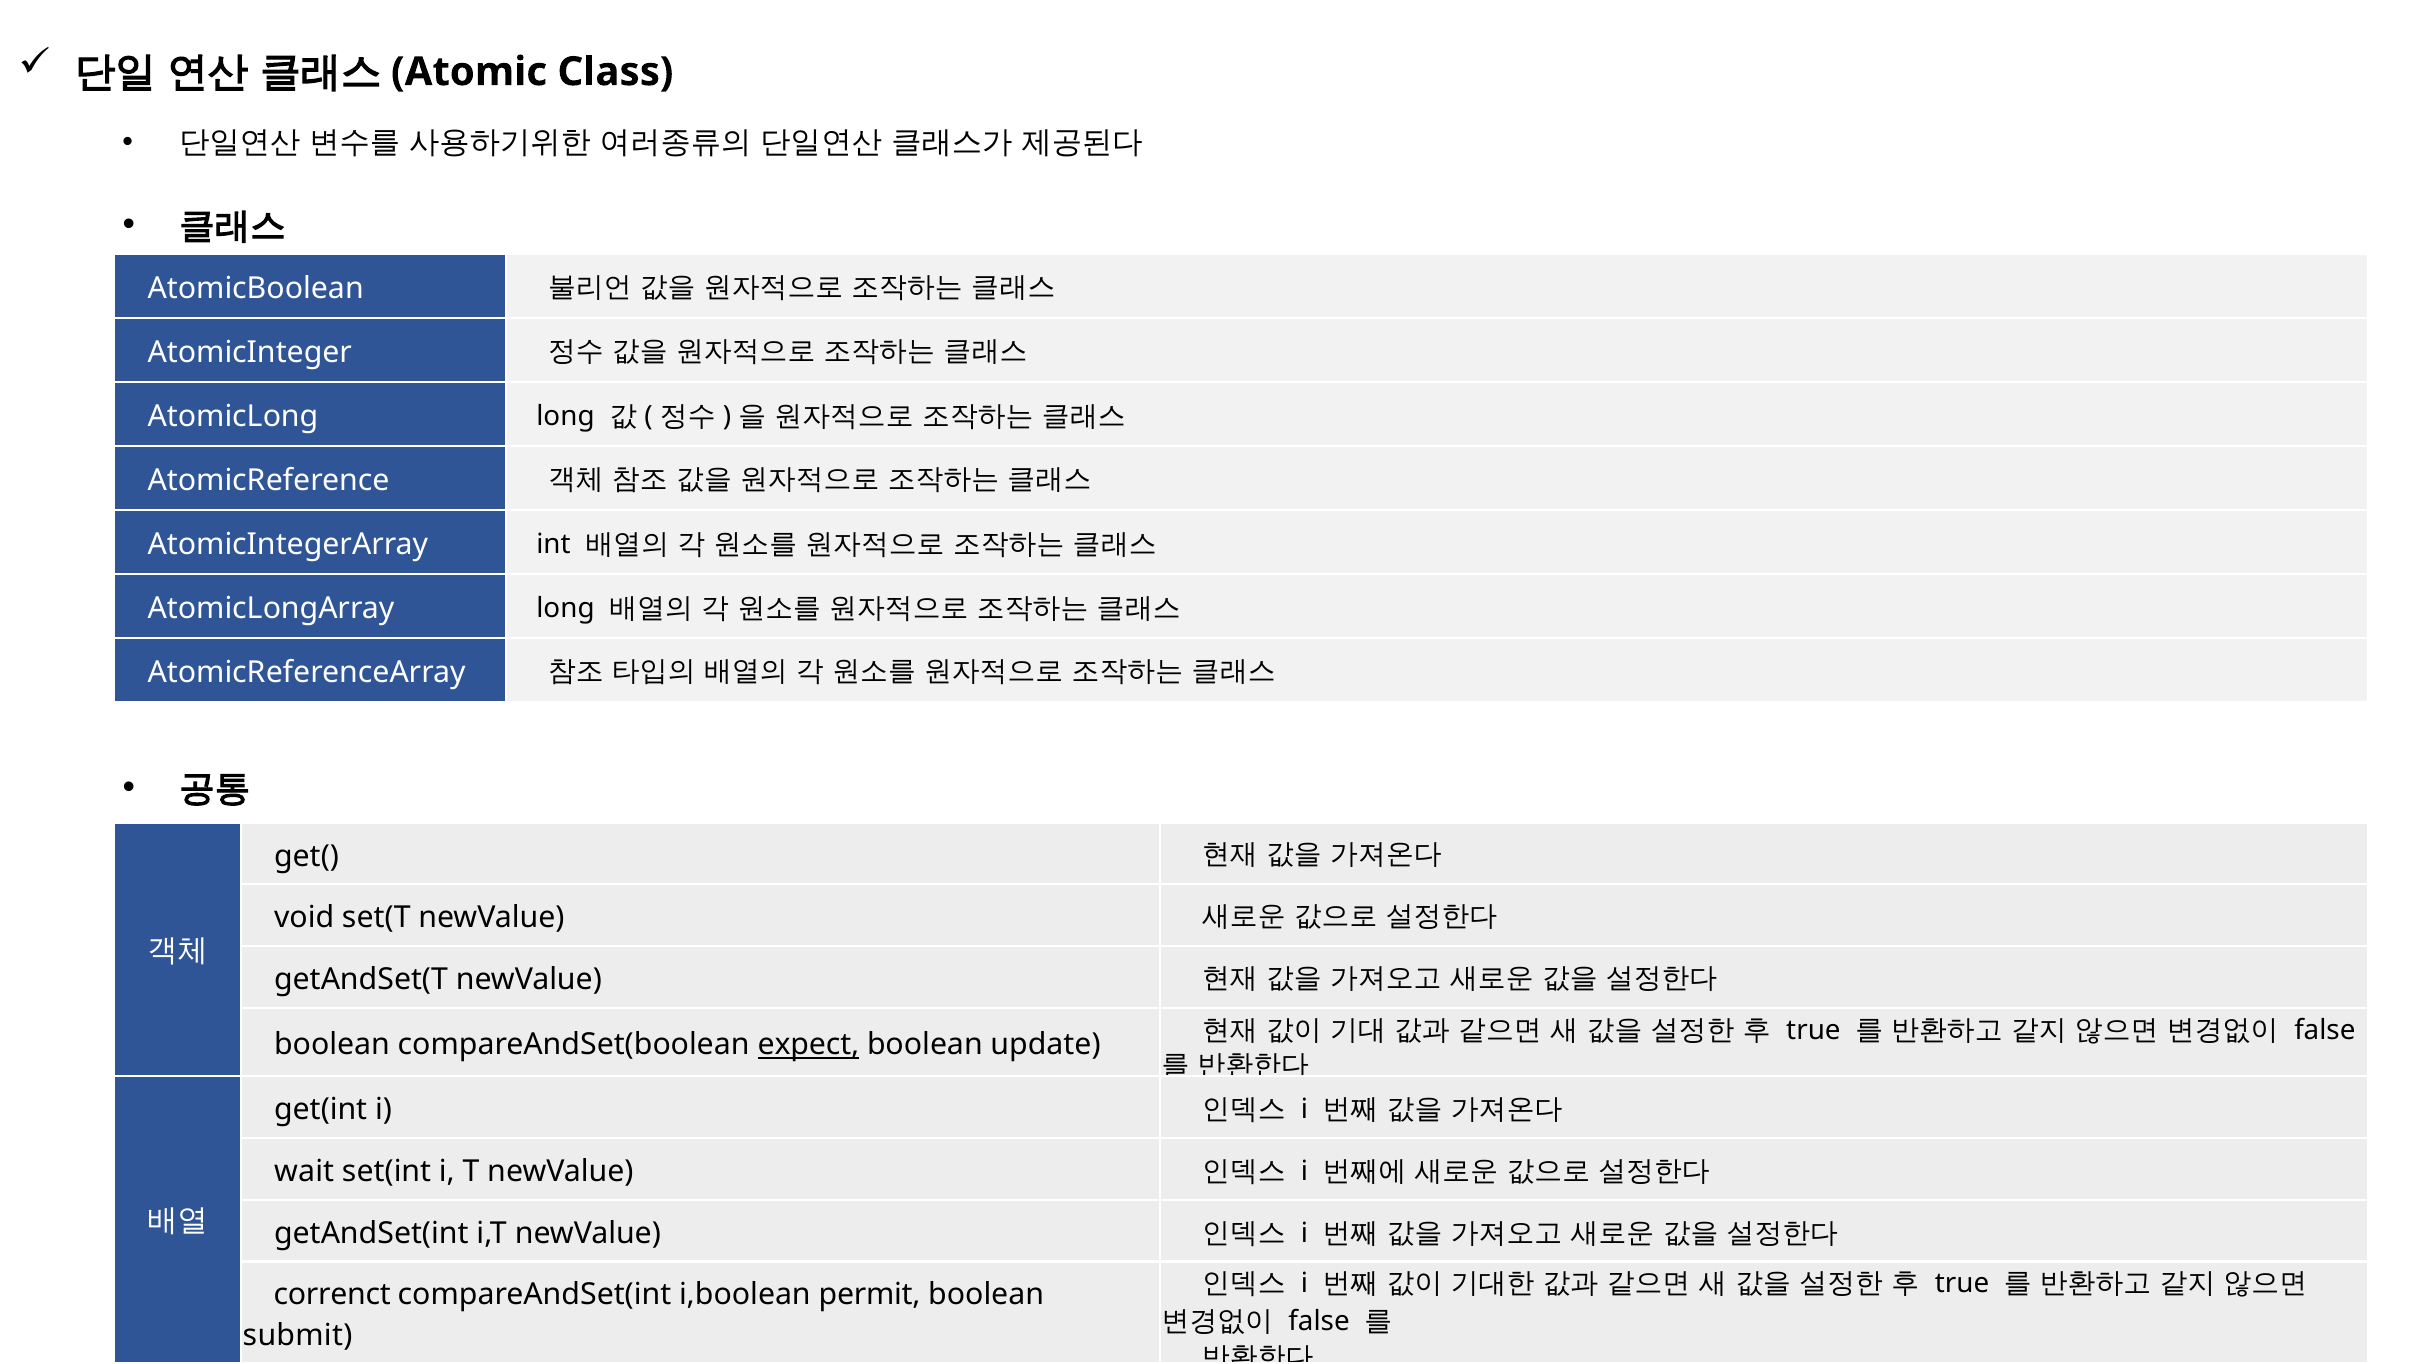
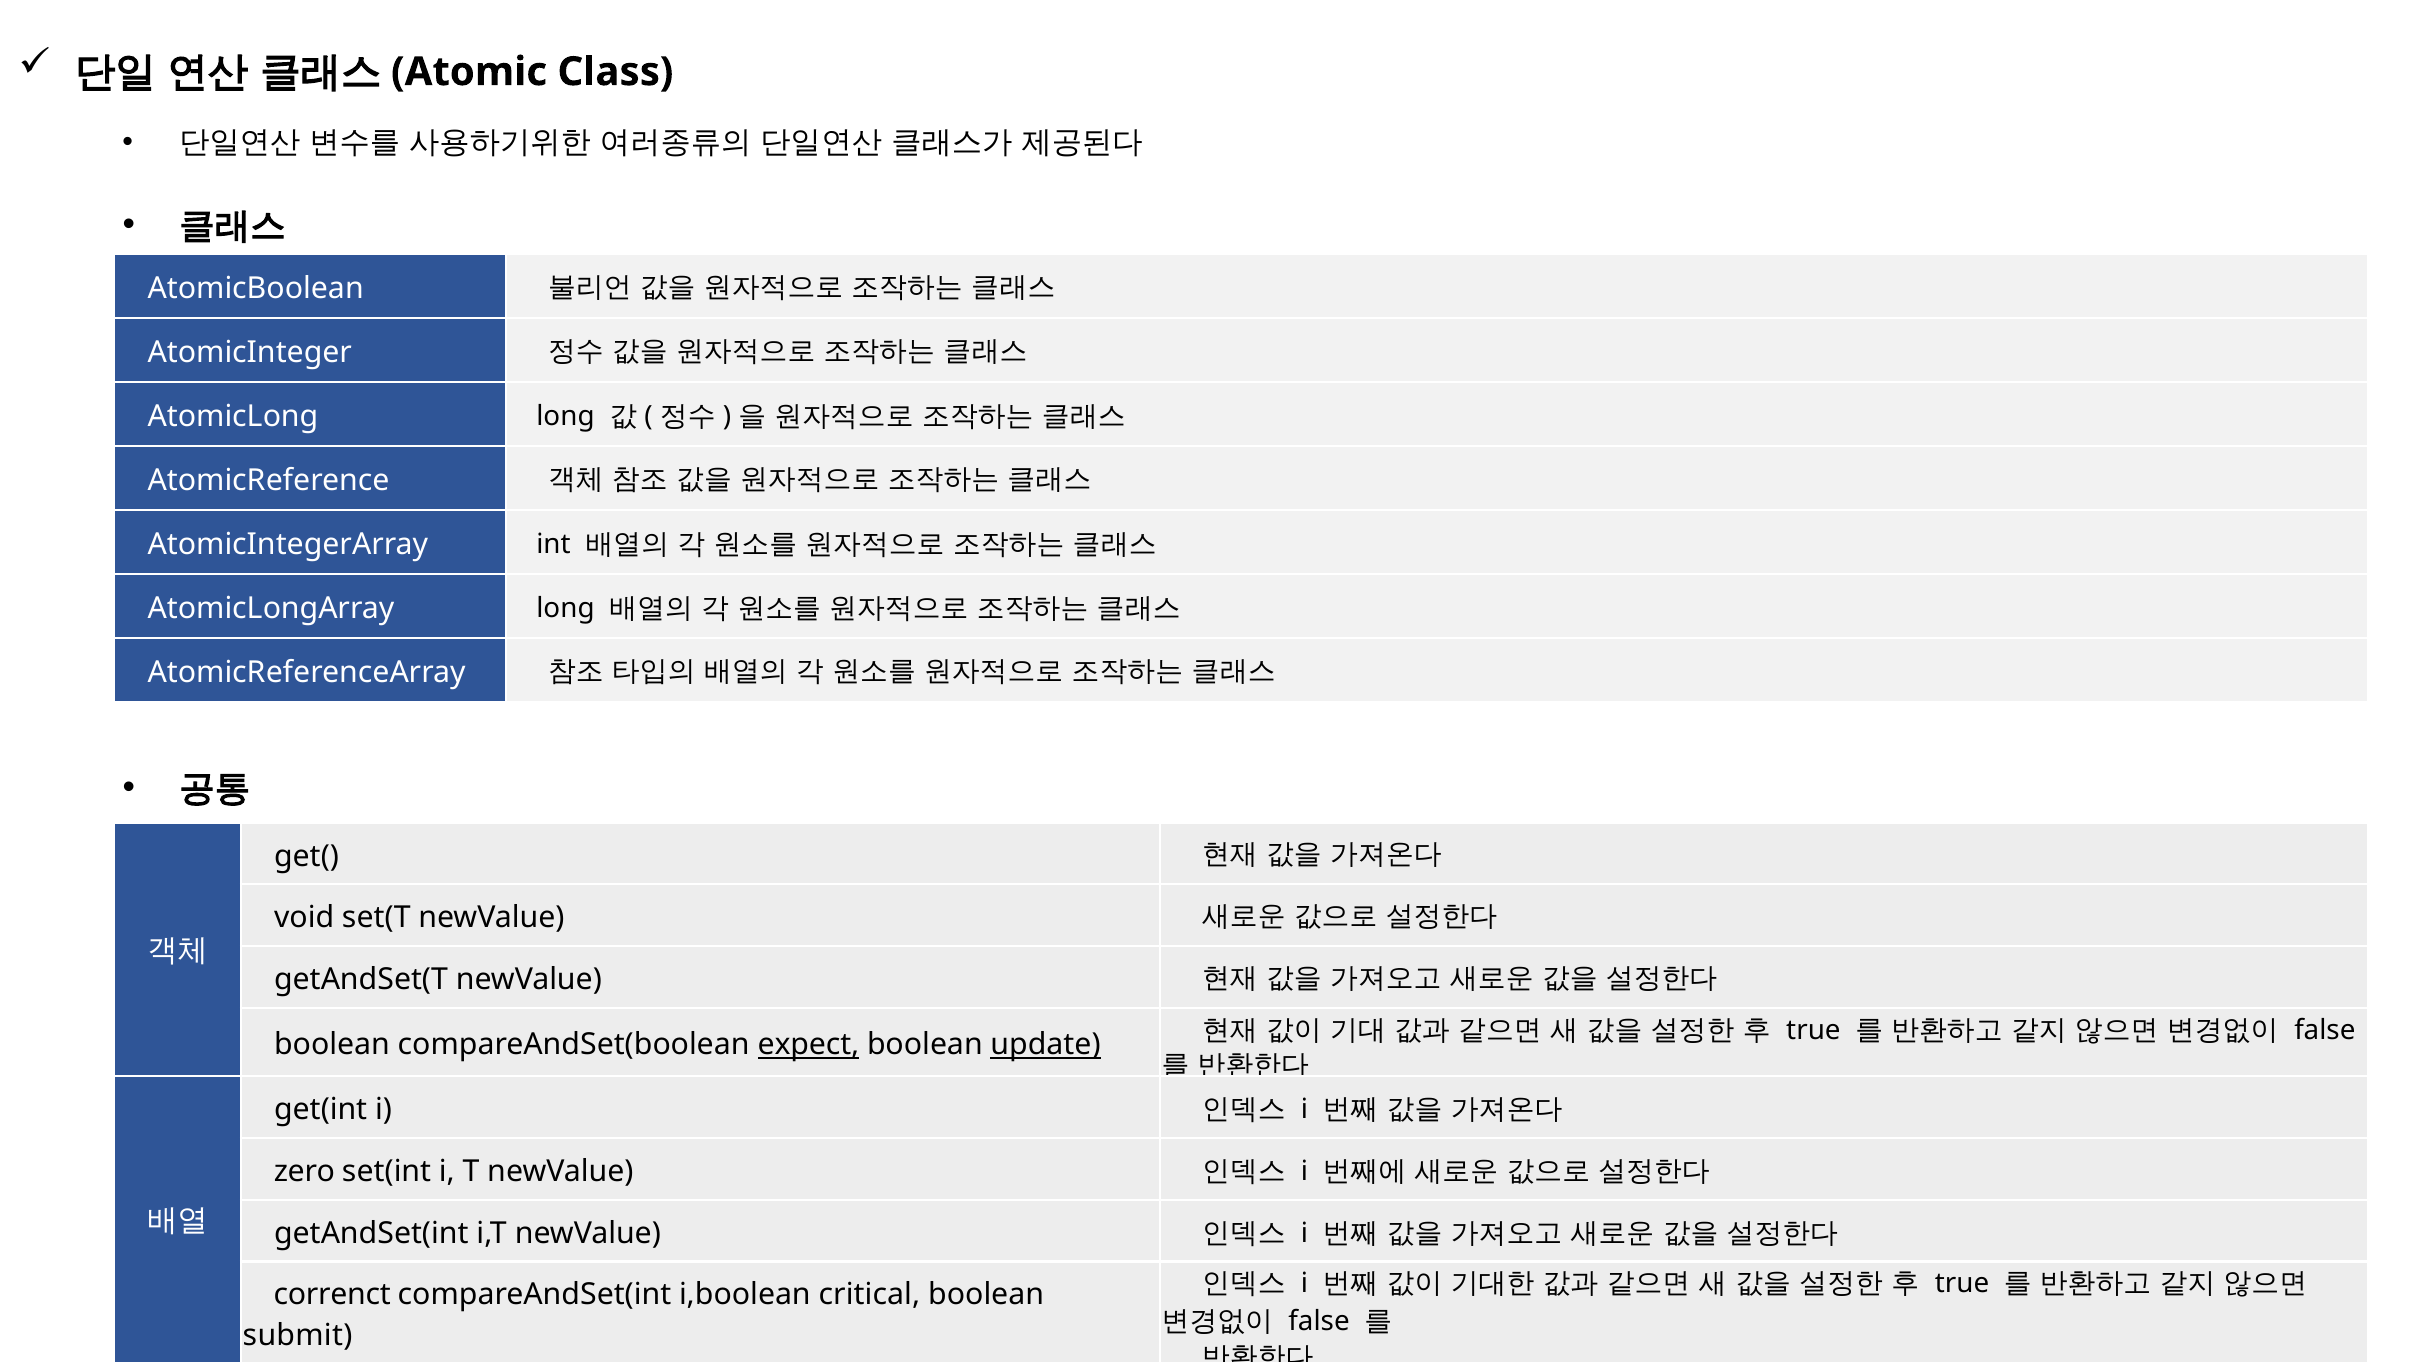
update underline: none -> present (1046, 1045)
wait: wait -> zero (304, 1172)
permit: permit -> critical (869, 1295)
